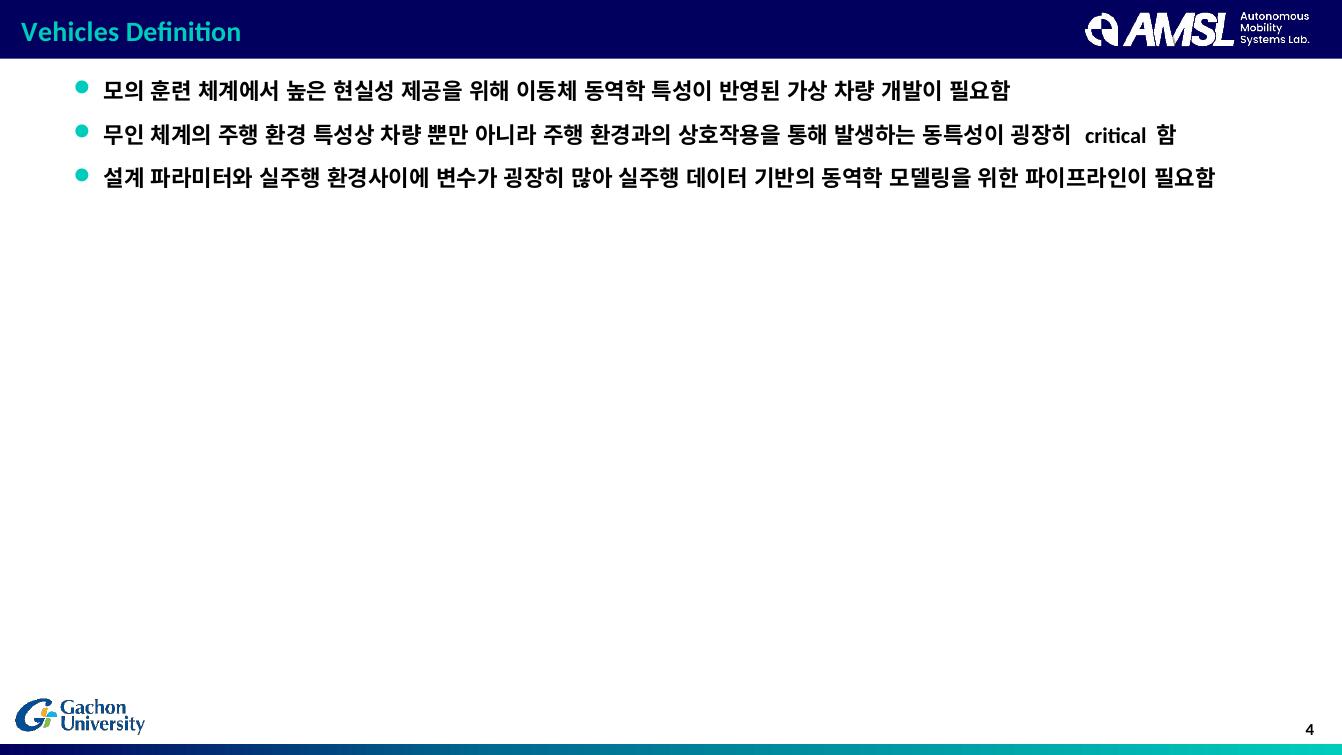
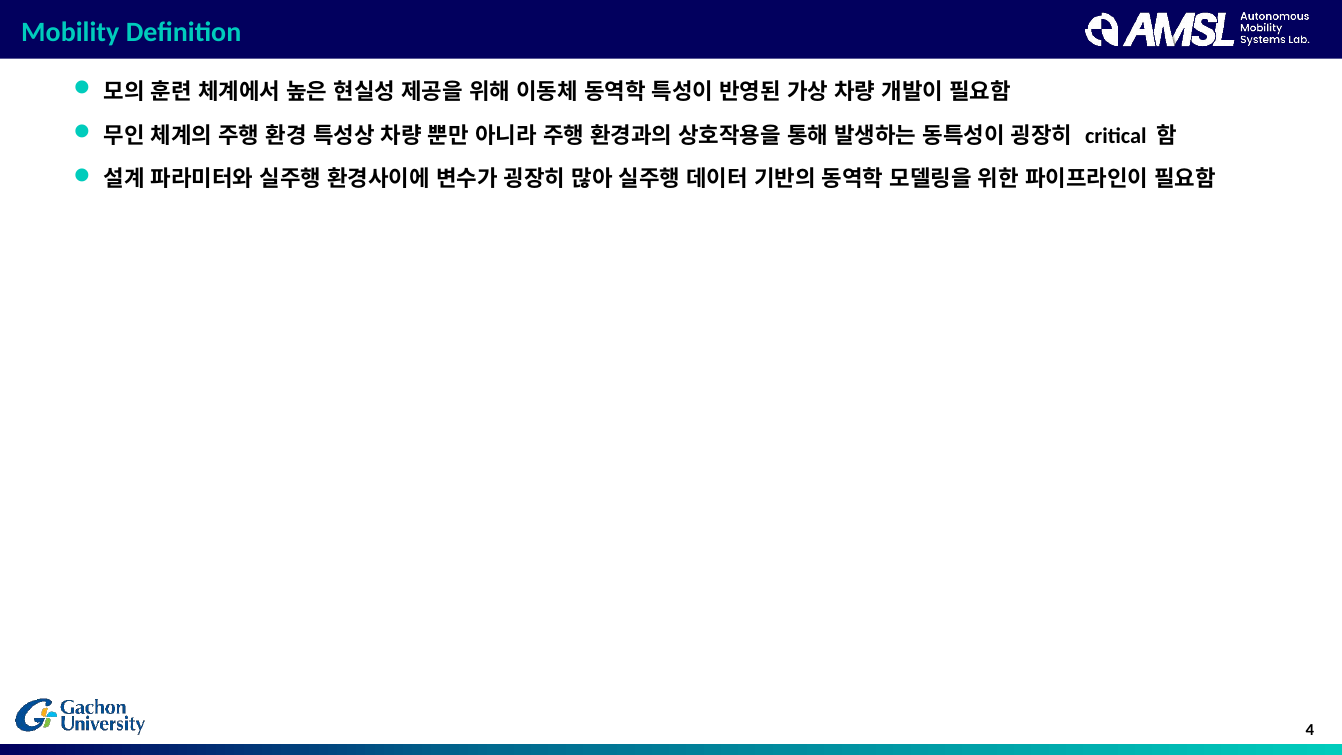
Vehicles: Vehicles -> Mobility (70, 32)
